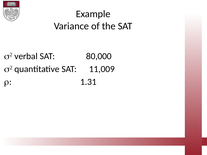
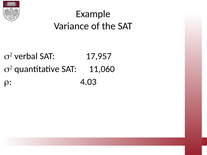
80,000: 80,000 -> 17,957 (99, 56)
11,009: 11,009 -> 11,060 (102, 69)
1.31: 1.31 -> 4.03 (88, 82)
